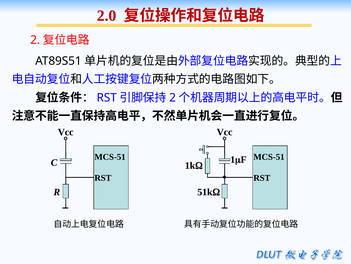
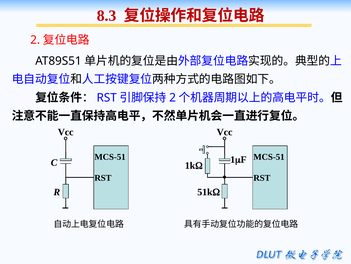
2.0: 2.0 -> 8.3 (107, 16)
